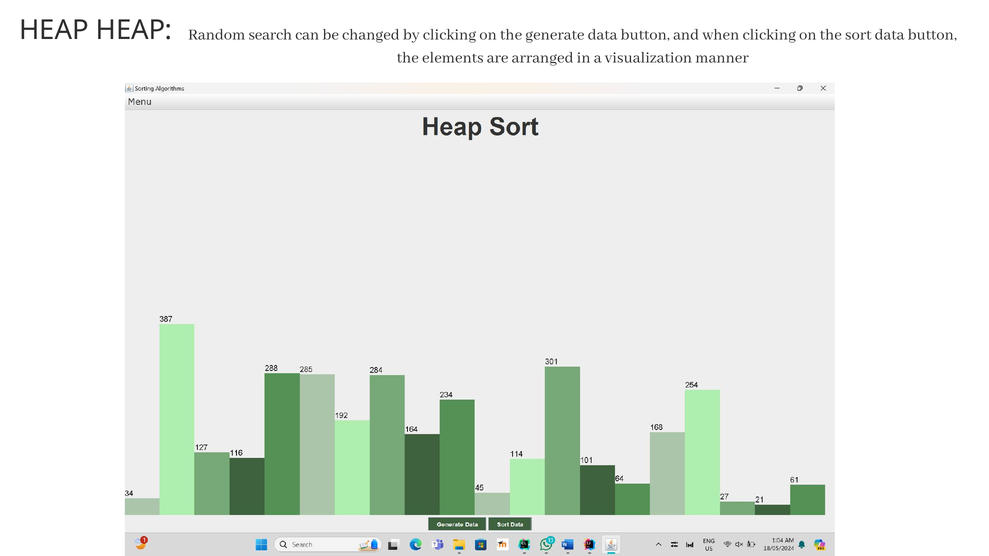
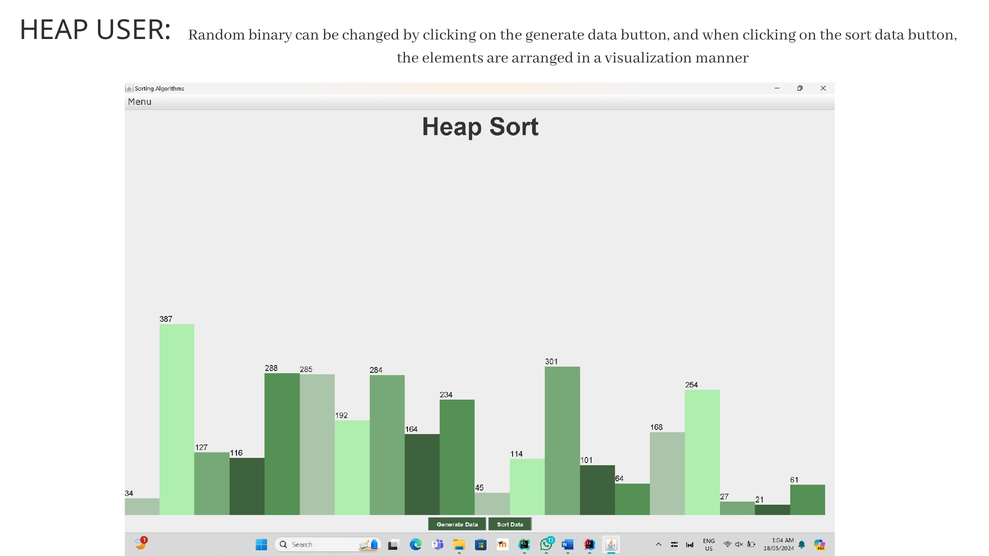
HEAP HEAP: HEAP -> USER (134, 30)
search: search -> binary (270, 34)
